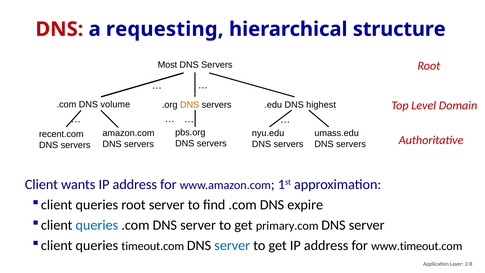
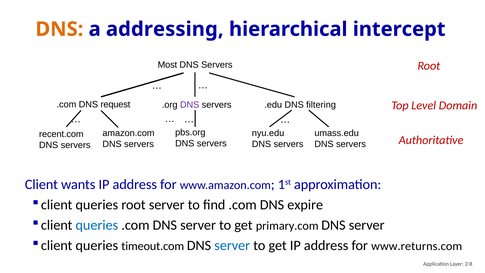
DNS colour: red -> orange (59, 29)
requesting: requesting -> addressing (165, 29)
structure: structure -> intercept (399, 29)
volume: volume -> request (115, 105)
DNS colour: orange -> purple (190, 105)
highest: highest -> filtering (321, 105)
www.timeout.com: www.timeout.com -> www.returns.com (417, 246)
